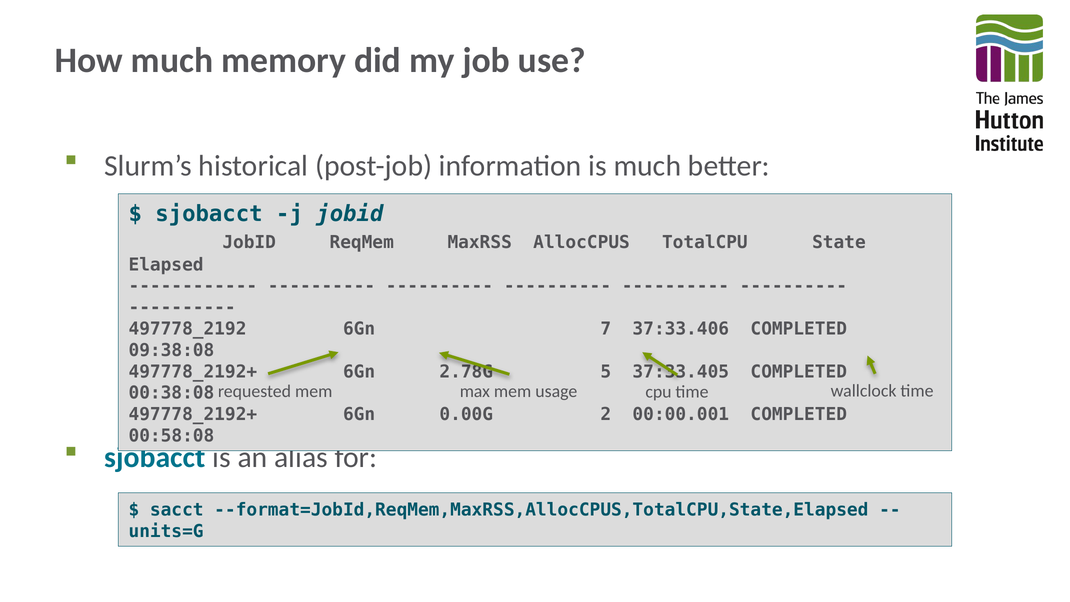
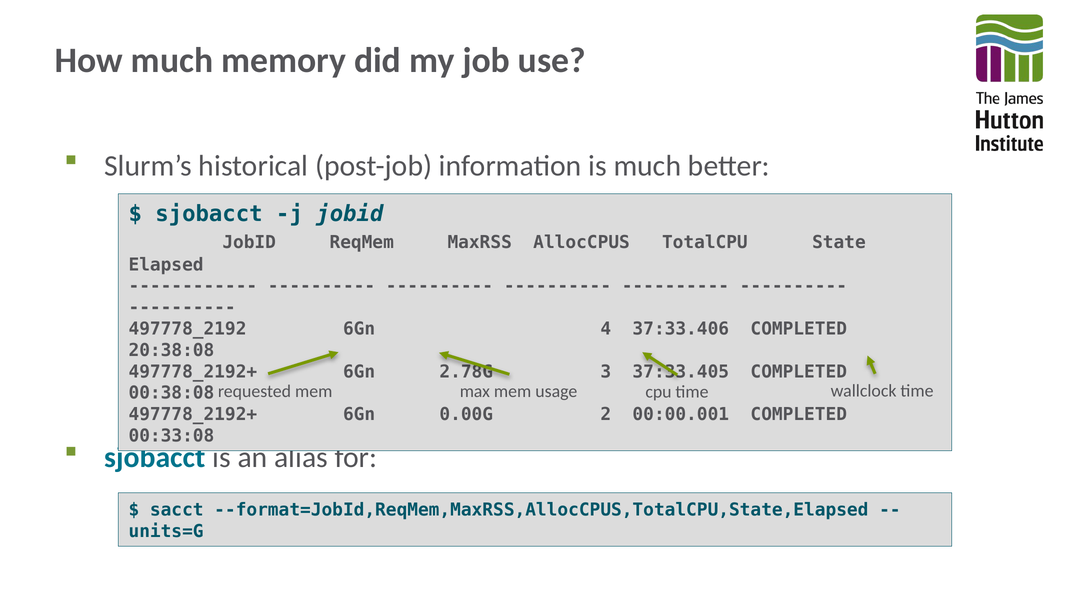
7: 7 -> 4 (606, 329)
09:38:08: 09:38:08 -> 20:38:08 (171, 350)
5: 5 -> 3 (606, 372)
00:58:08: 00:58:08 -> 00:33:08 (171, 436)
